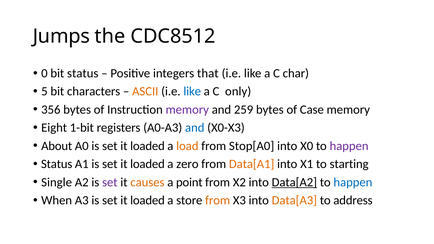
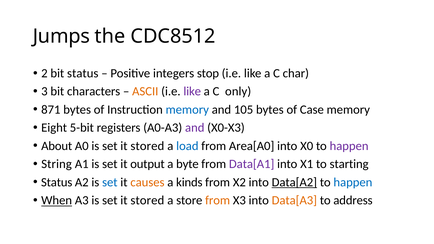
0: 0 -> 2 (44, 73)
that: that -> stop (208, 73)
5: 5 -> 3 (44, 92)
like colour: blue -> purple (192, 92)
356: 356 -> 871 (51, 110)
memory colour: purple -> blue (187, 110)
259: 259 -> 105 (244, 110)
1-bit: 1-bit -> 5-bit (82, 128)
and colour: blue -> purple (195, 128)
loaded: loaded -> stored (147, 146)
load colour: orange -> blue (187, 146)
Stop[A0: Stop[A0 -> Area[A0 (252, 146)
Status: Status -> String (57, 164)
loaded: loaded -> output (147, 164)
zero: zero -> byte (187, 164)
Data[A1 colour: orange -> purple (252, 164)
Single: Single -> Status (57, 182)
set colour: purple -> blue (110, 182)
point: point -> kinds (189, 182)
When underline: none -> present (57, 201)
loaded: loaded -> stored (147, 201)
